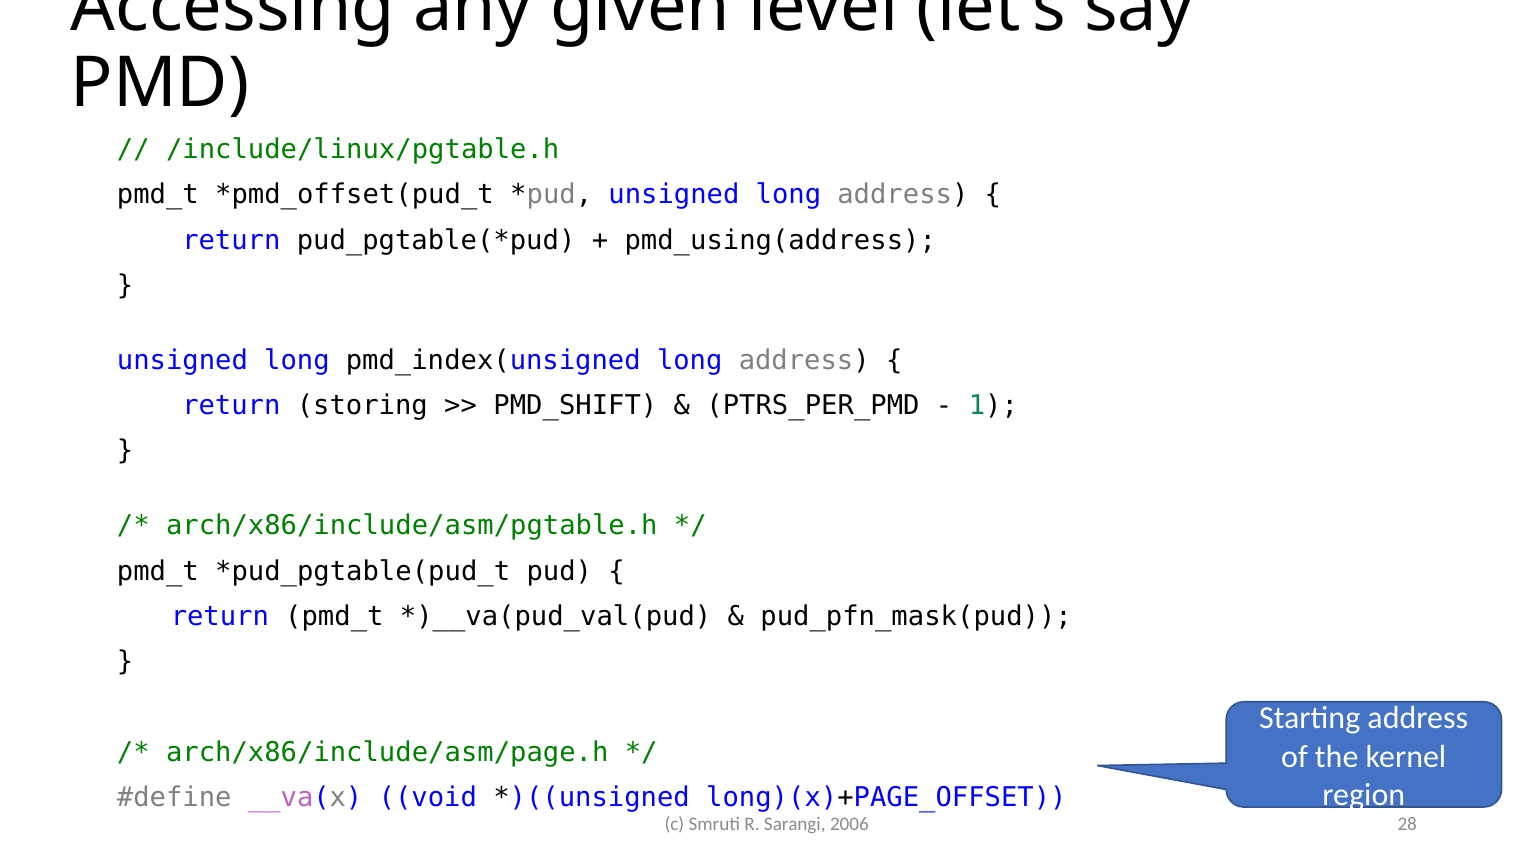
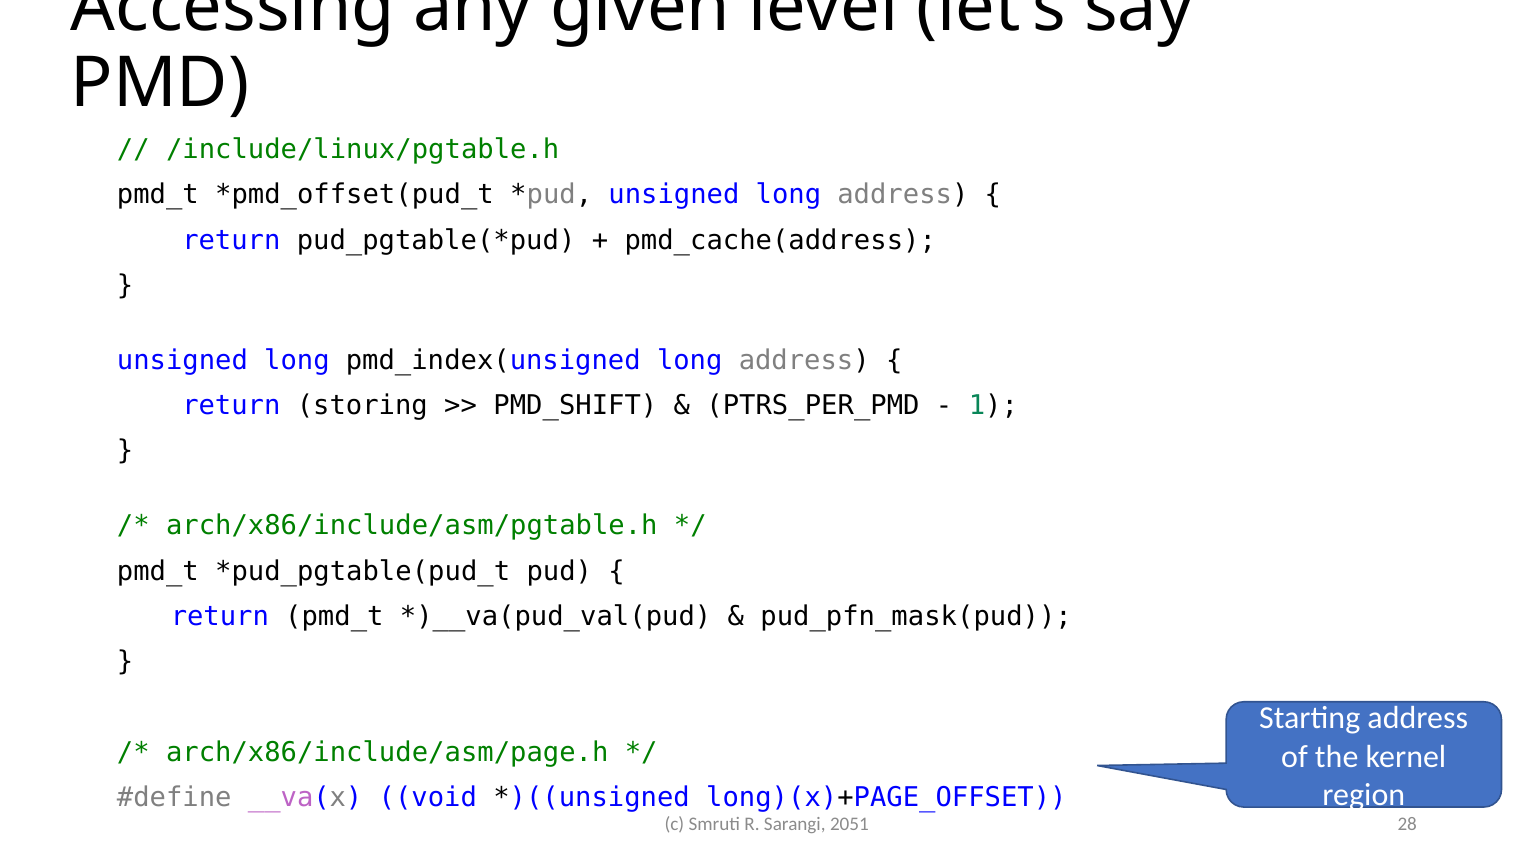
pmd_using(address: pmd_using(address -> pmd_cache(address (780, 240)
2006: 2006 -> 2051 (849, 824)
